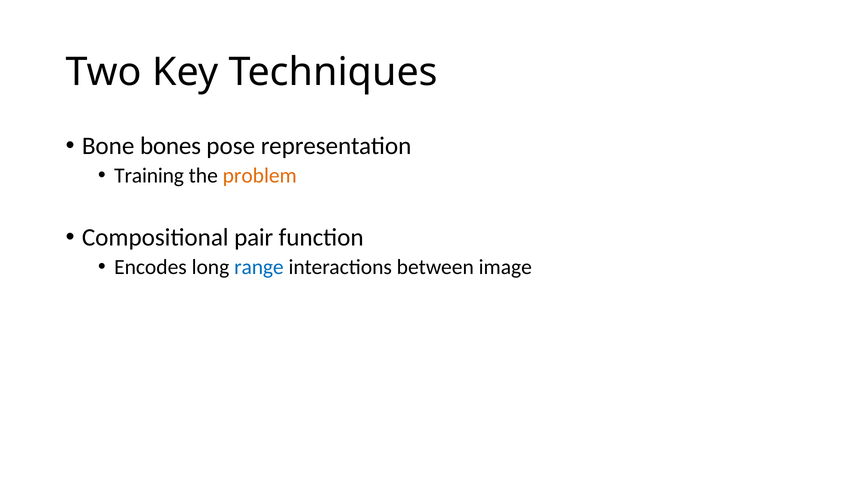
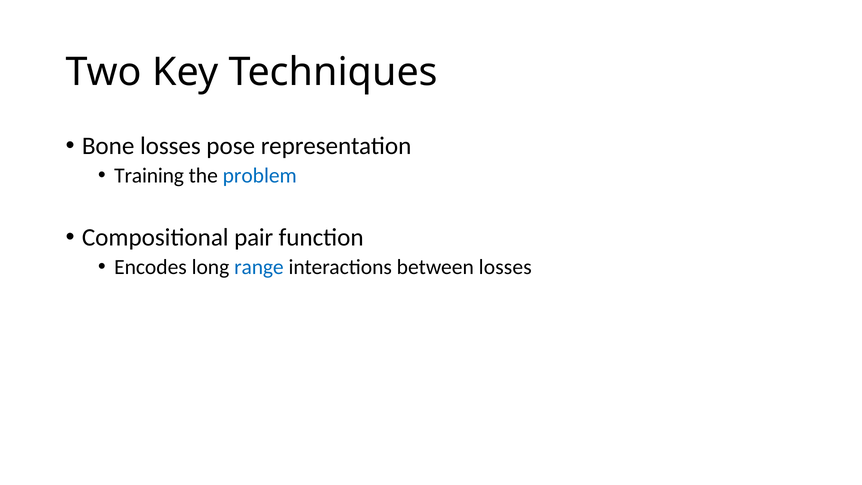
Bone bones: bones -> losses (170, 146)
problem colour: orange -> blue (260, 175)
between image: image -> losses (505, 267)
